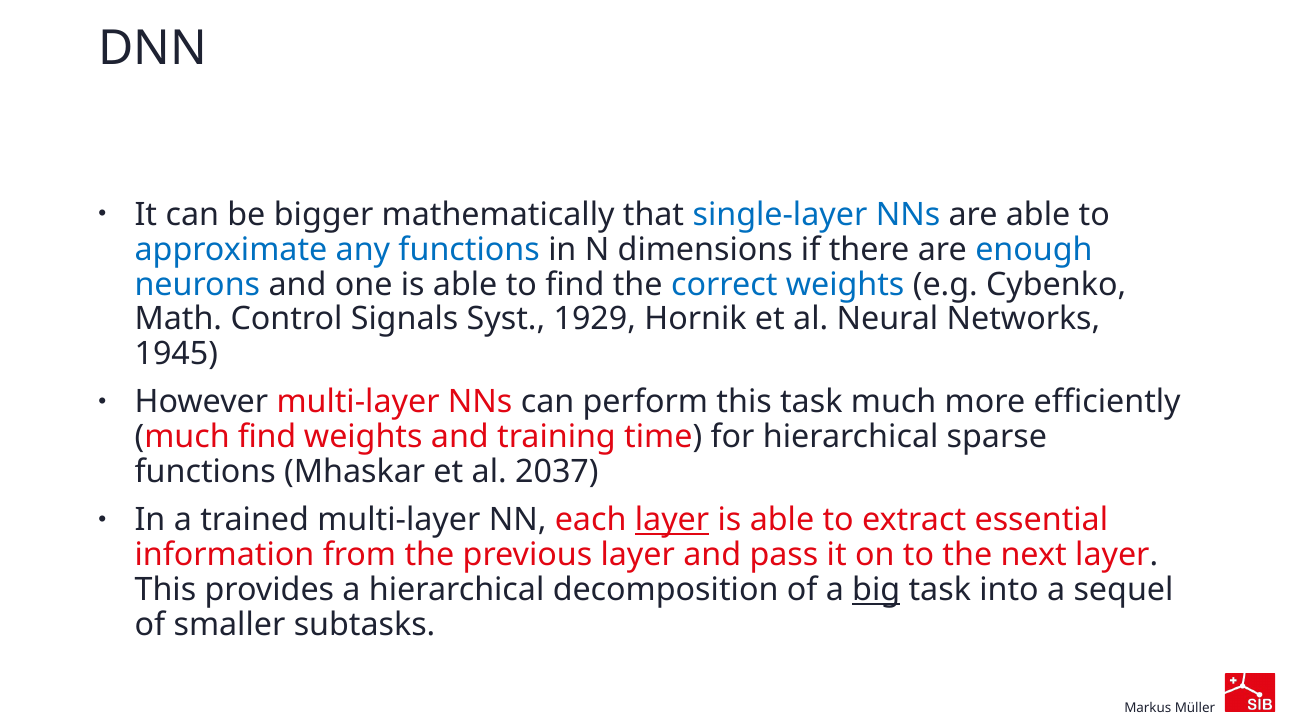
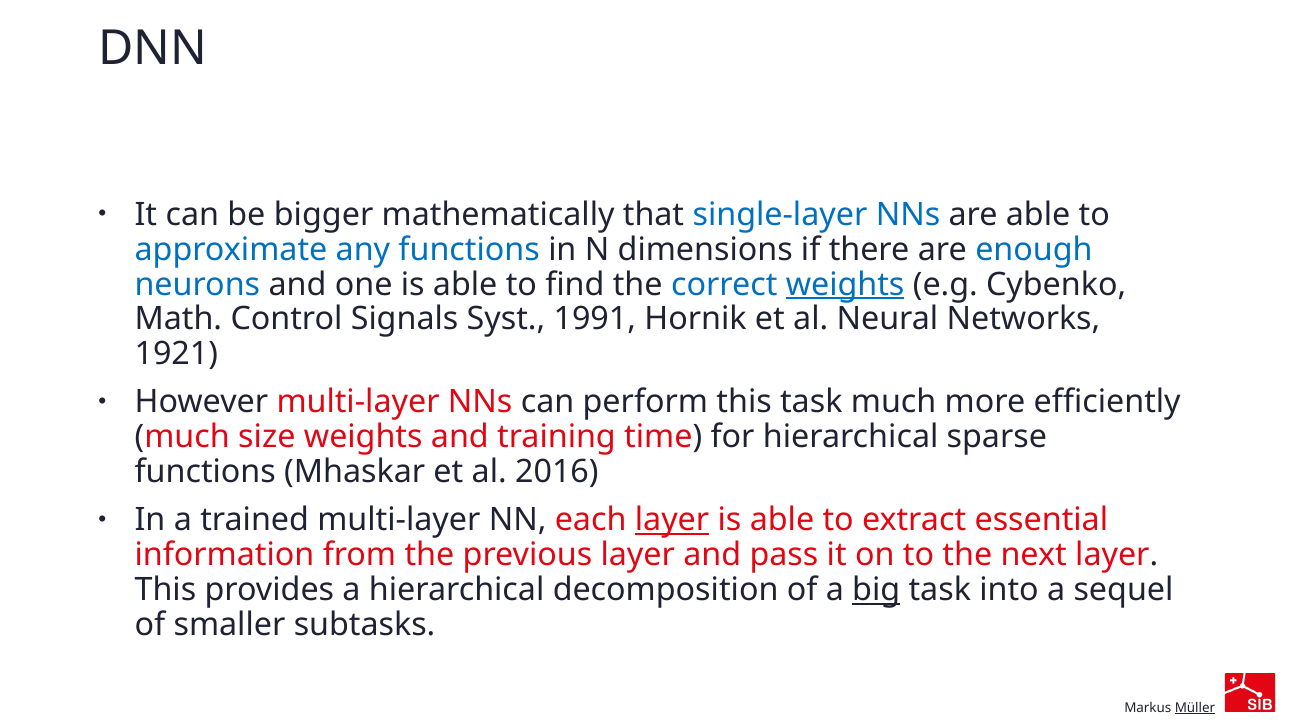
weights underline: none -> present (845, 284)
1929: 1929 -> 1991 (595, 319)
1945: 1945 -> 1921 (176, 354)
much find: find -> size (267, 437)
2037: 2037 -> 2016 (557, 472)
Müller underline: none -> present (1195, 707)
